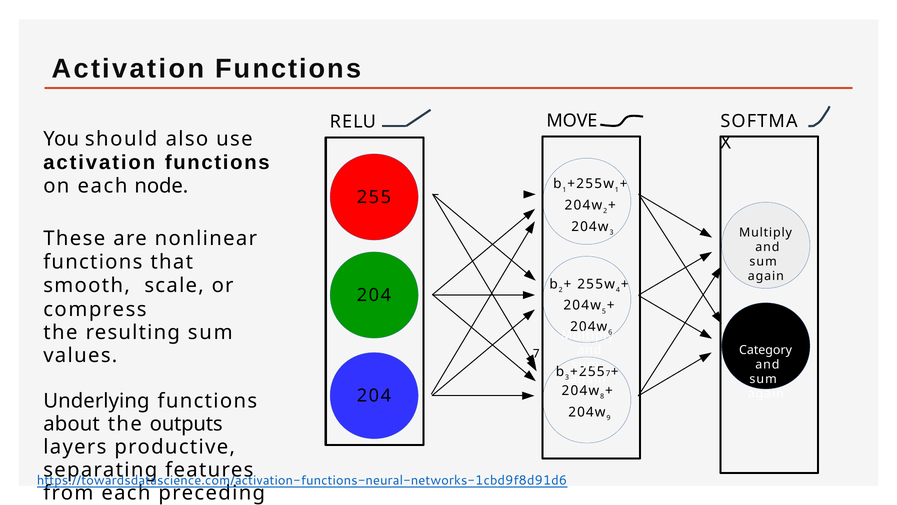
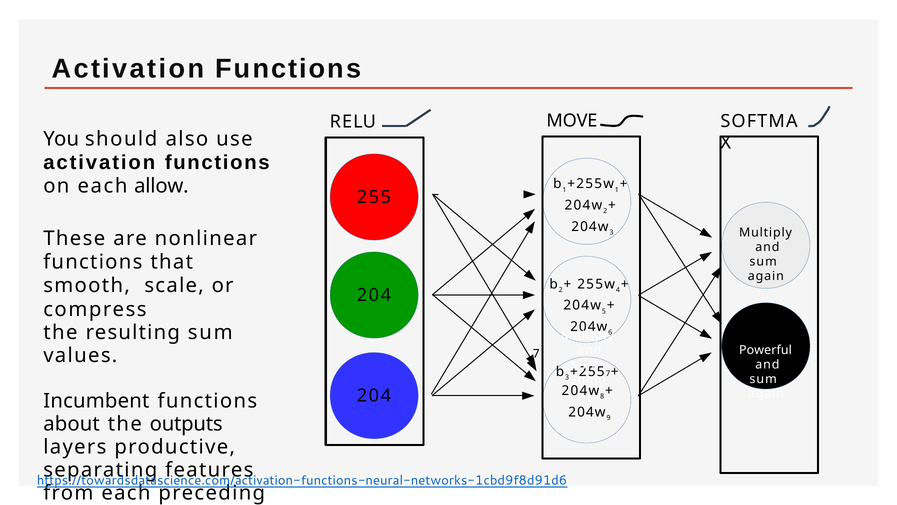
node: node -> allow (161, 186)
Category: Category -> Powerful (765, 350)
Underlying: Underlying -> Incumbent (96, 401)
